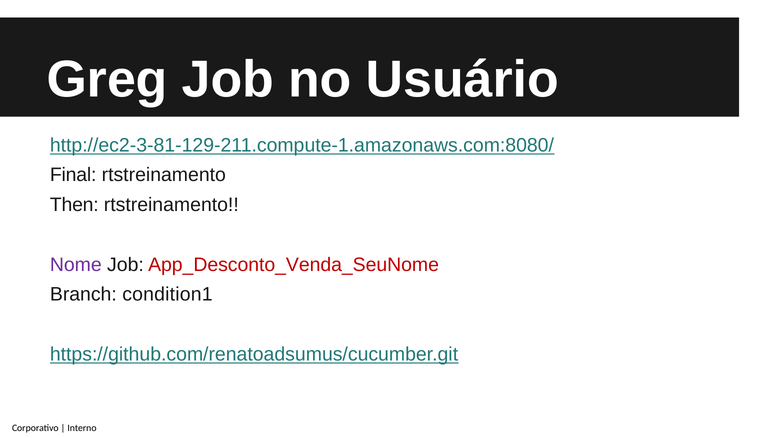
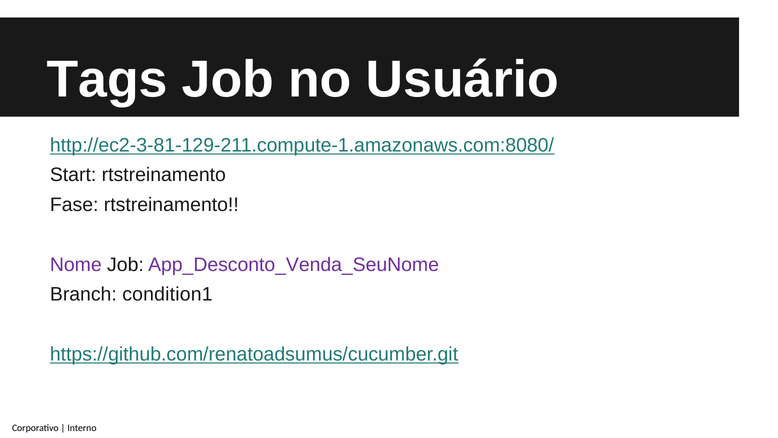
Greg: Greg -> Tags (107, 79)
Final: Final -> Start (73, 175)
Then: Then -> Fase (74, 205)
App_Desconto_Venda_SeuNome colour: red -> purple (294, 264)
